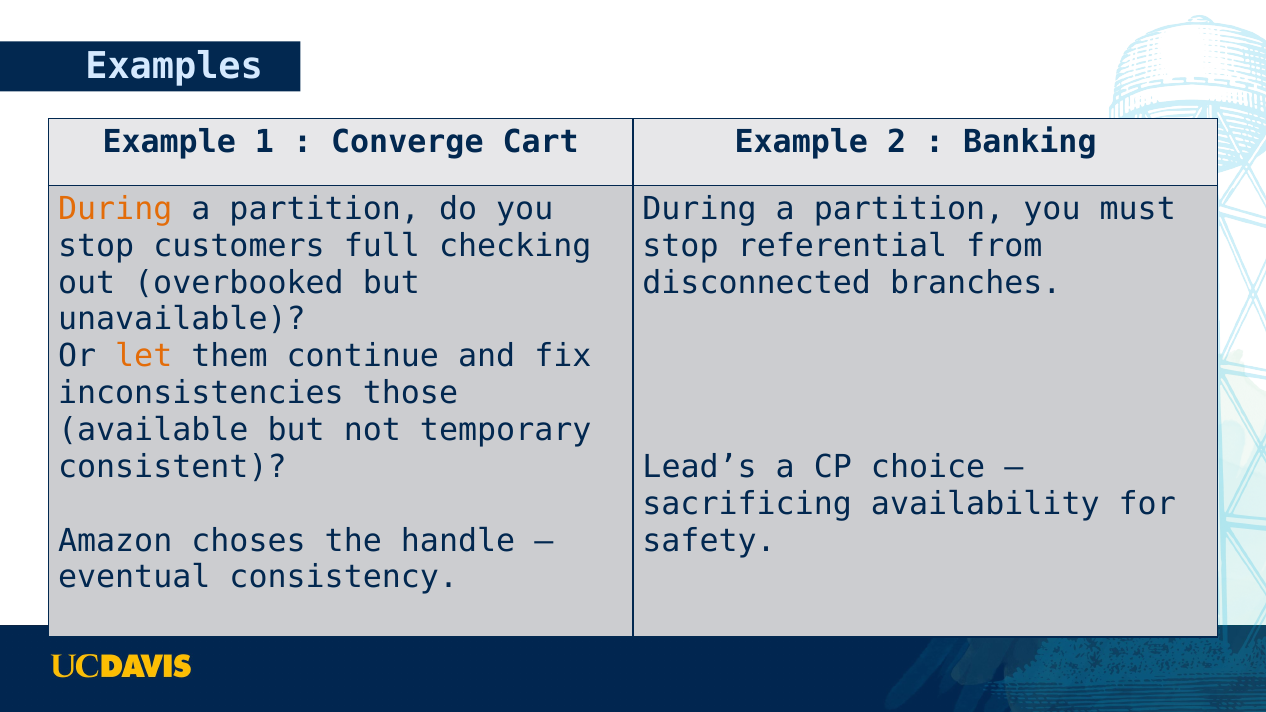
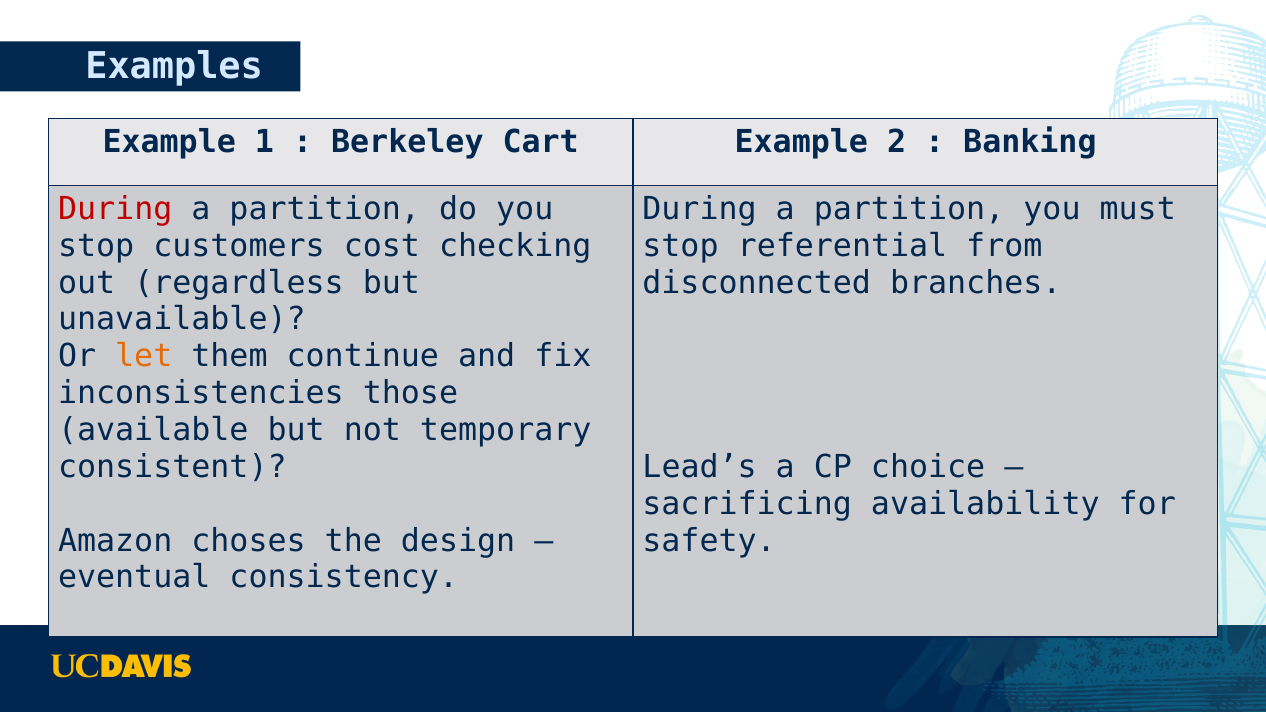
Converge: Converge -> Berkeley (407, 142)
During colour: orange -> red (115, 209)
full: full -> cost (382, 246)
overbooked: overbooked -> regardless (239, 283)
handle: handle -> design (458, 541)
